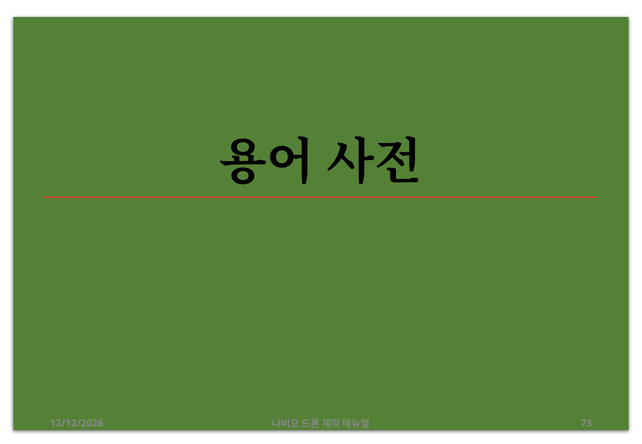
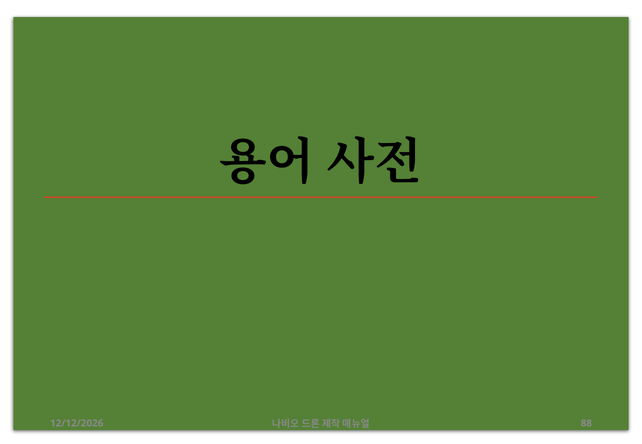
73: 73 -> 88 (586, 424)
